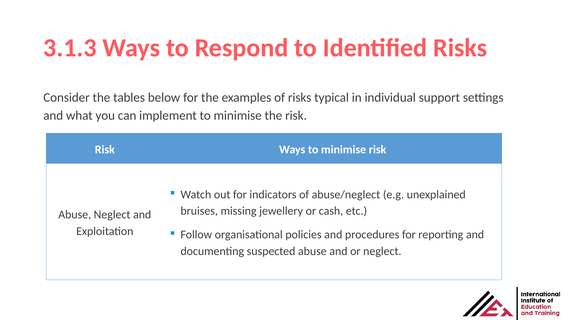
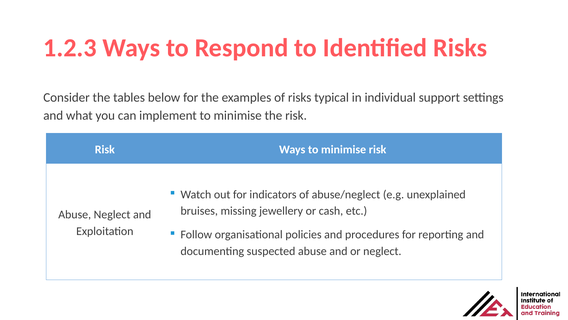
3.1.3: 3.1.3 -> 1.2.3 (70, 48)
